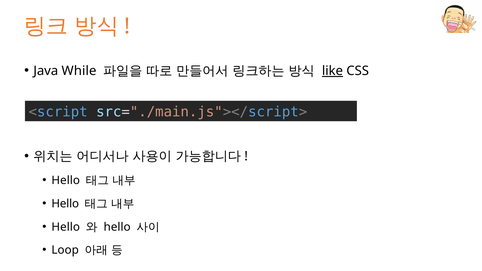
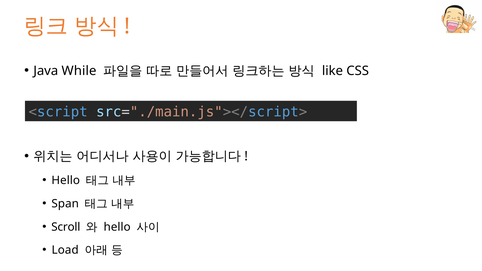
like underline: present -> none (332, 71)
Hello: Hello -> Span (65, 204)
Hello: Hello -> Scroll (66, 227)
Loop: Loop -> Load (65, 250)
